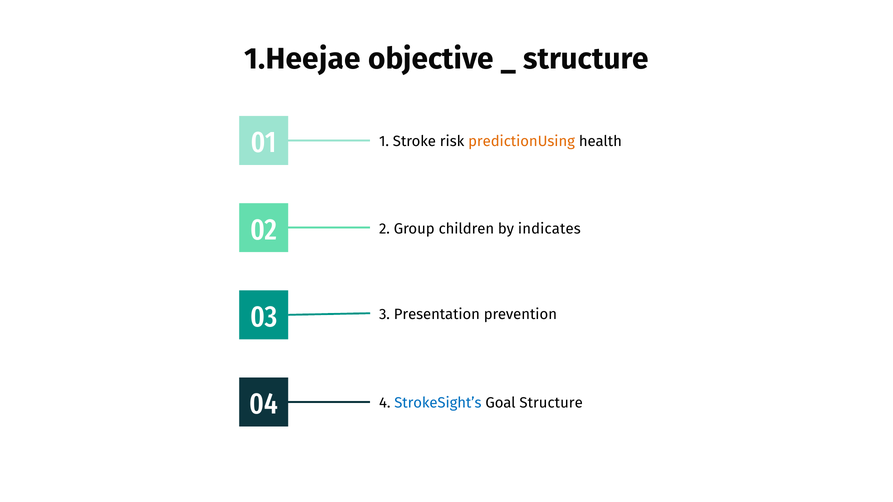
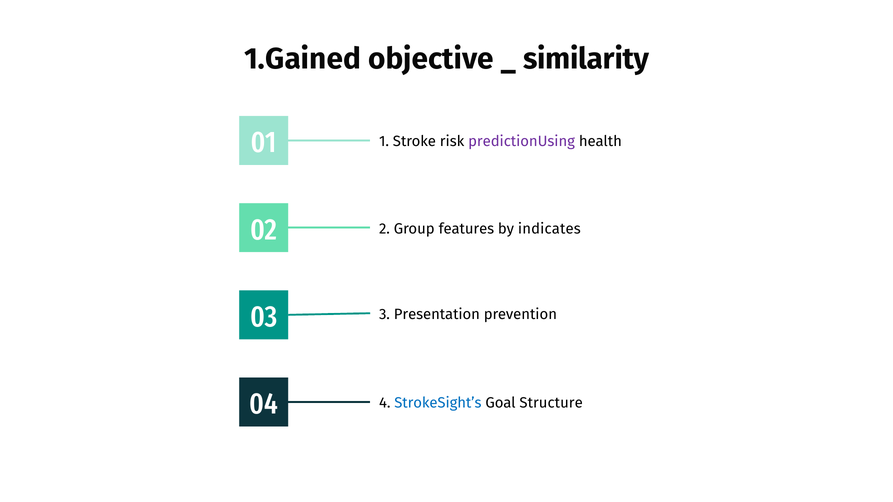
1.Heejae: 1.Heejae -> 1.Gained (303, 59)
structure: structure -> similarity (586, 59)
predictionUsing colour: orange -> purple (522, 142)
children: children -> features (466, 229)
